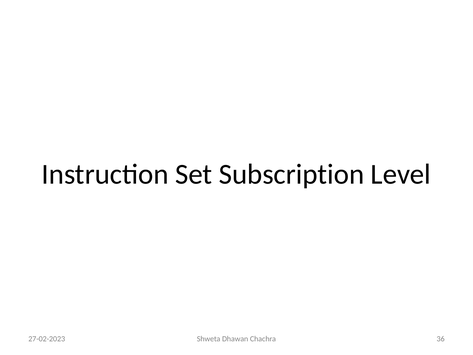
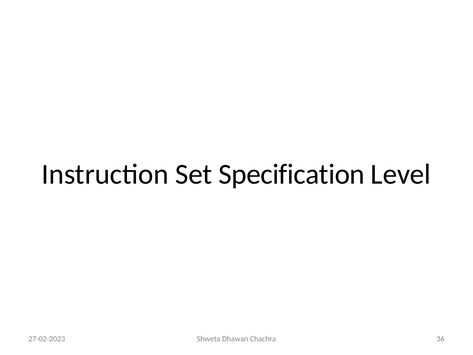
Subscription: Subscription -> Specification (292, 174)
